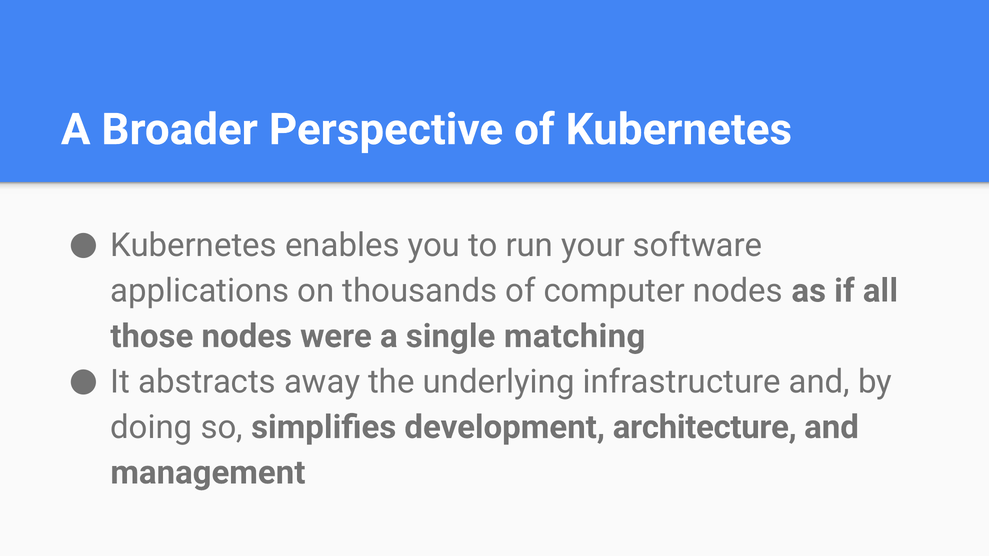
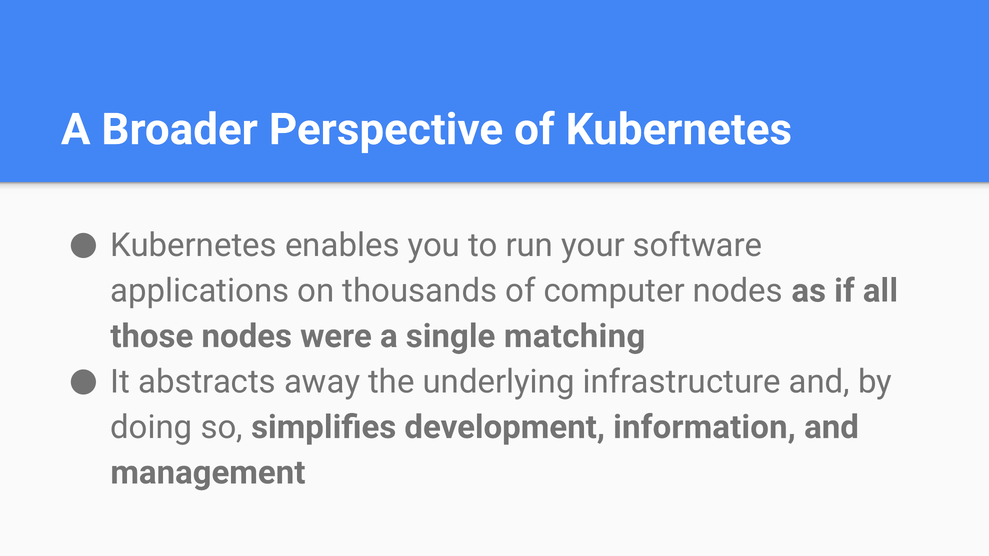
architecture: architecture -> information (704, 427)
